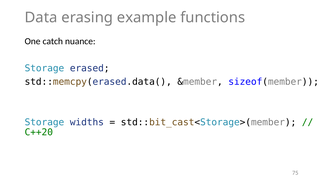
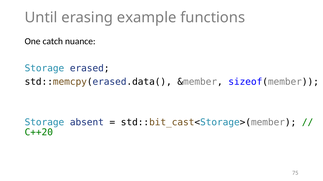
Data: Data -> Until (41, 17)
widths: widths -> absent (87, 123)
